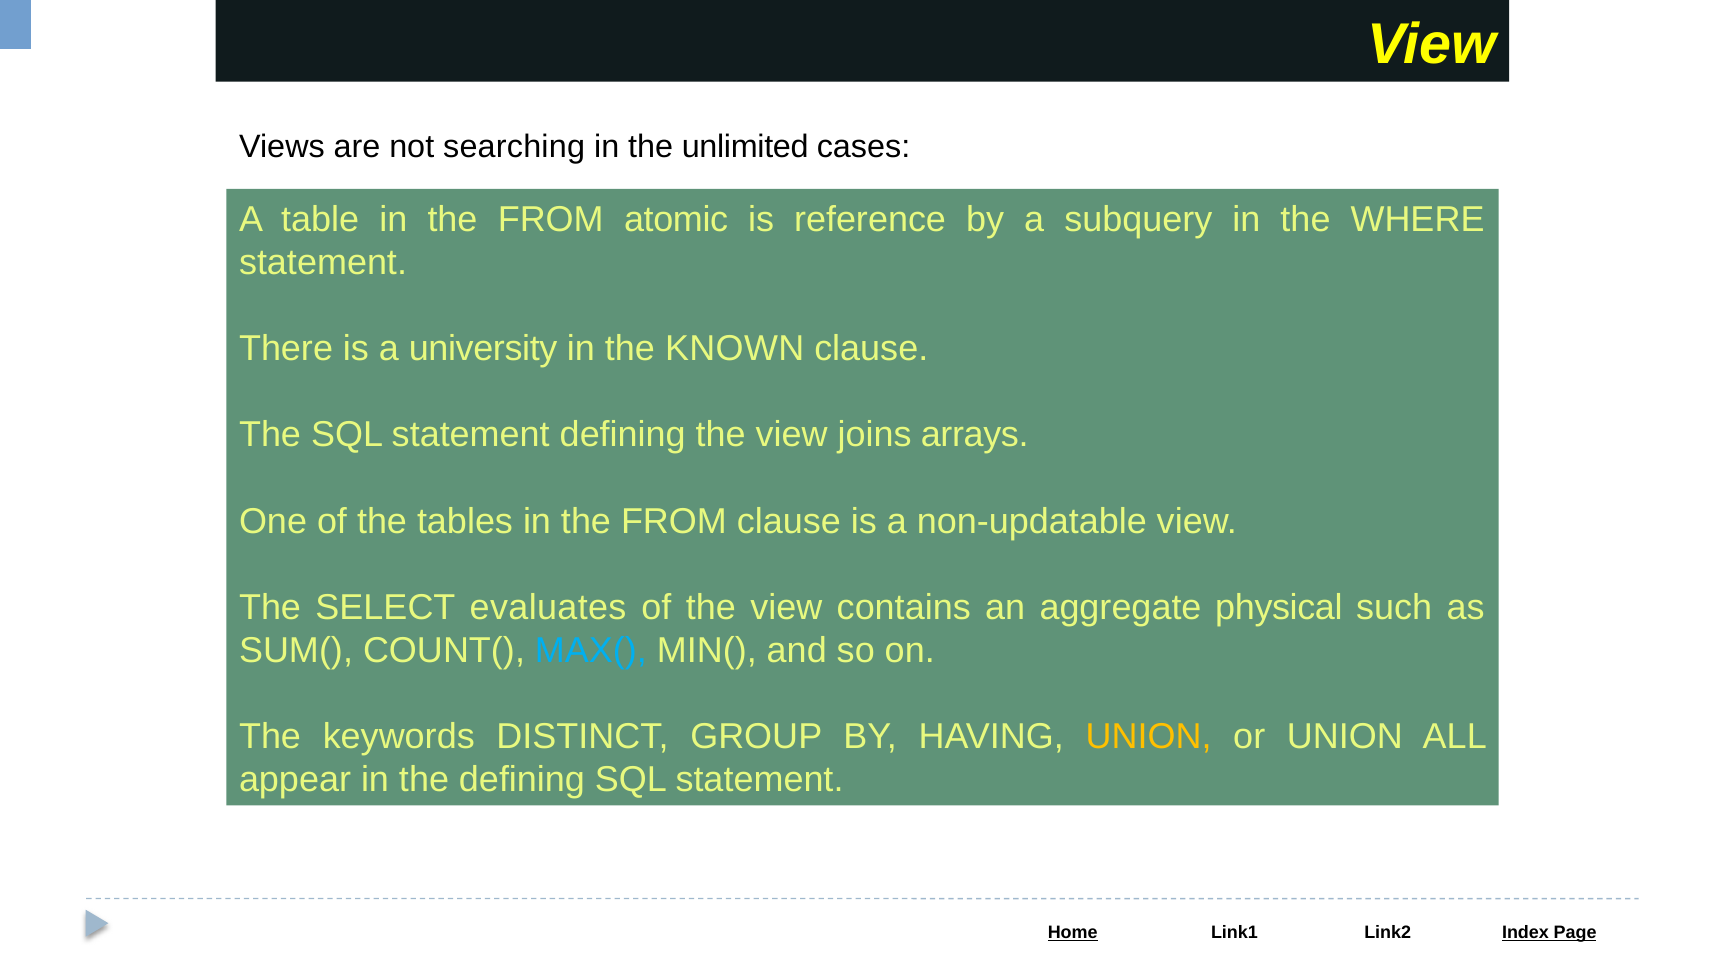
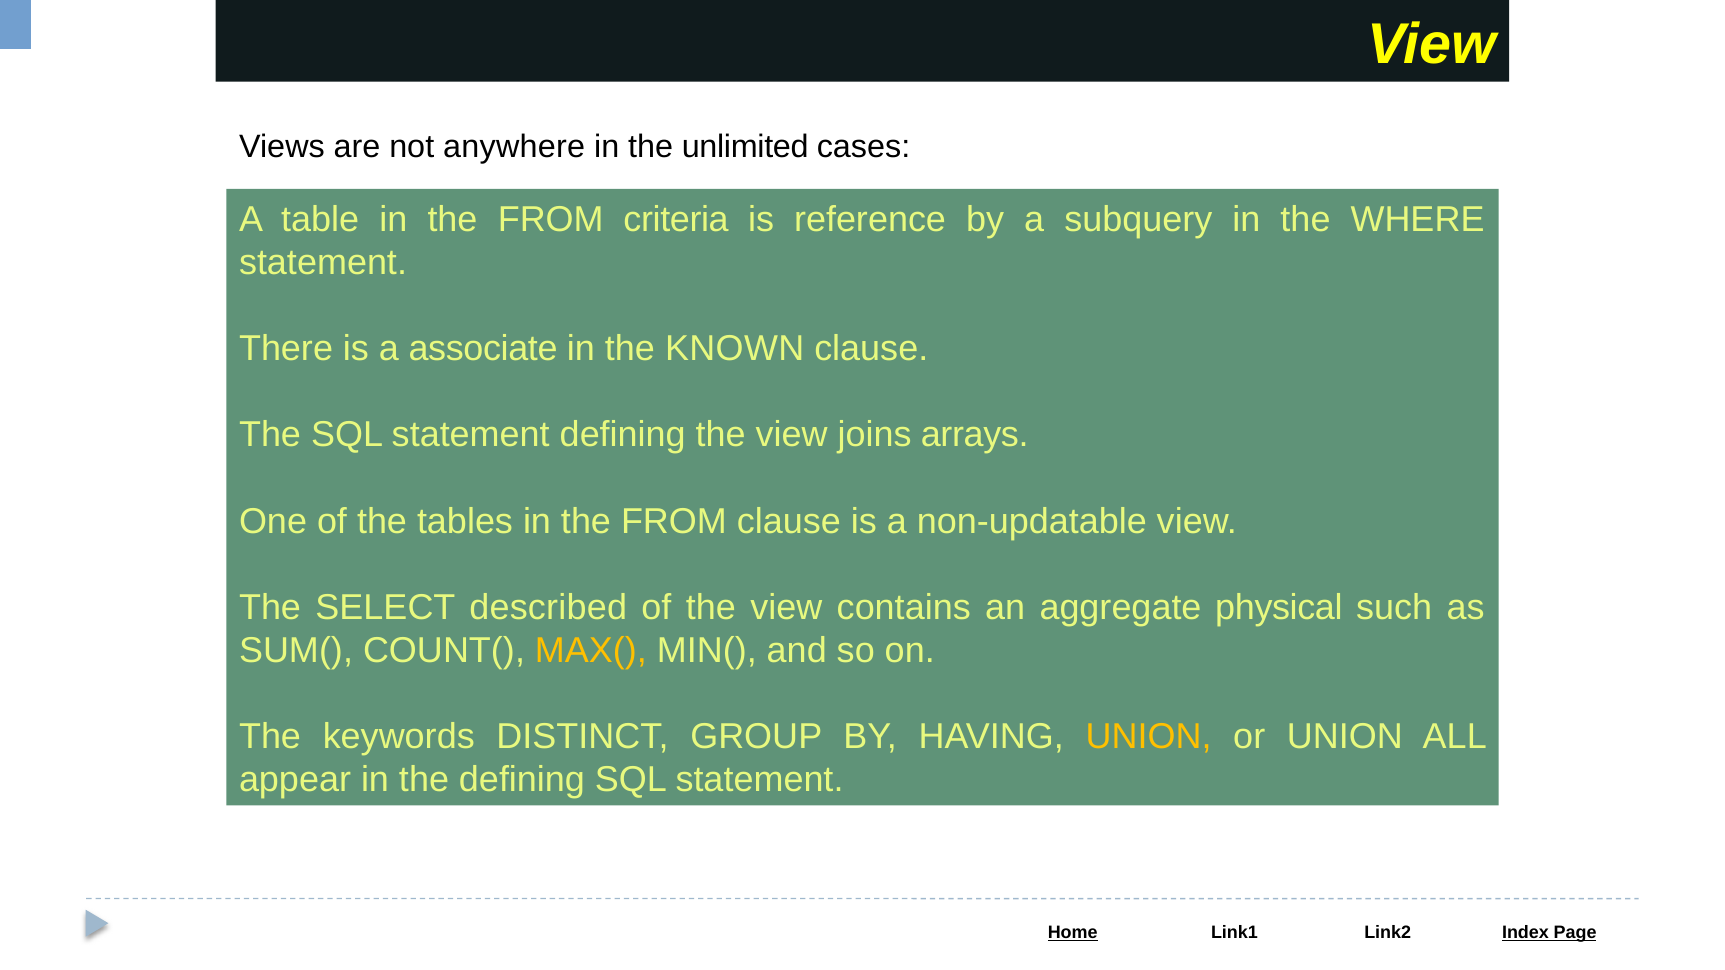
searching: searching -> anywhere (514, 147)
atomic: atomic -> criteria (676, 219)
university: university -> associate (483, 349)
evaluates: evaluates -> described (548, 608)
MAX( colour: light blue -> yellow (591, 651)
